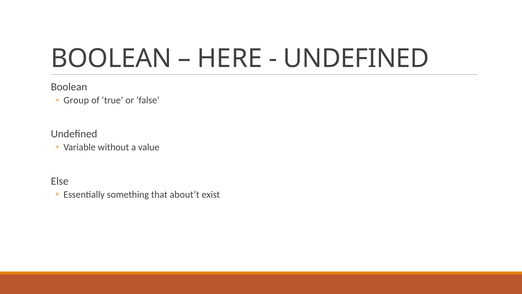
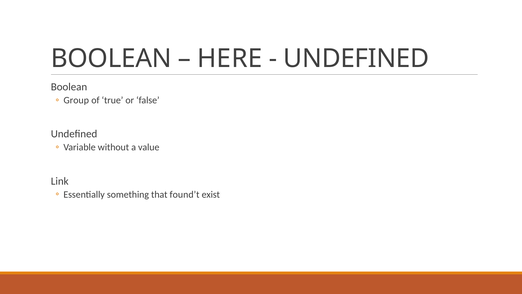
Else: Else -> Link (60, 181)
about’t: about’t -> found’t (185, 194)
